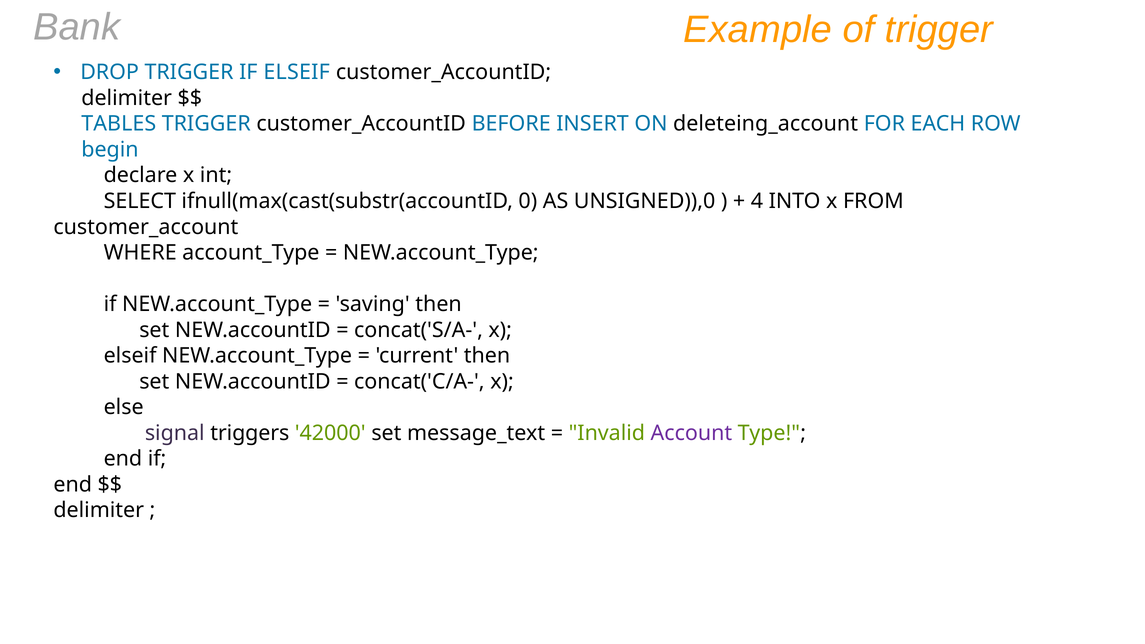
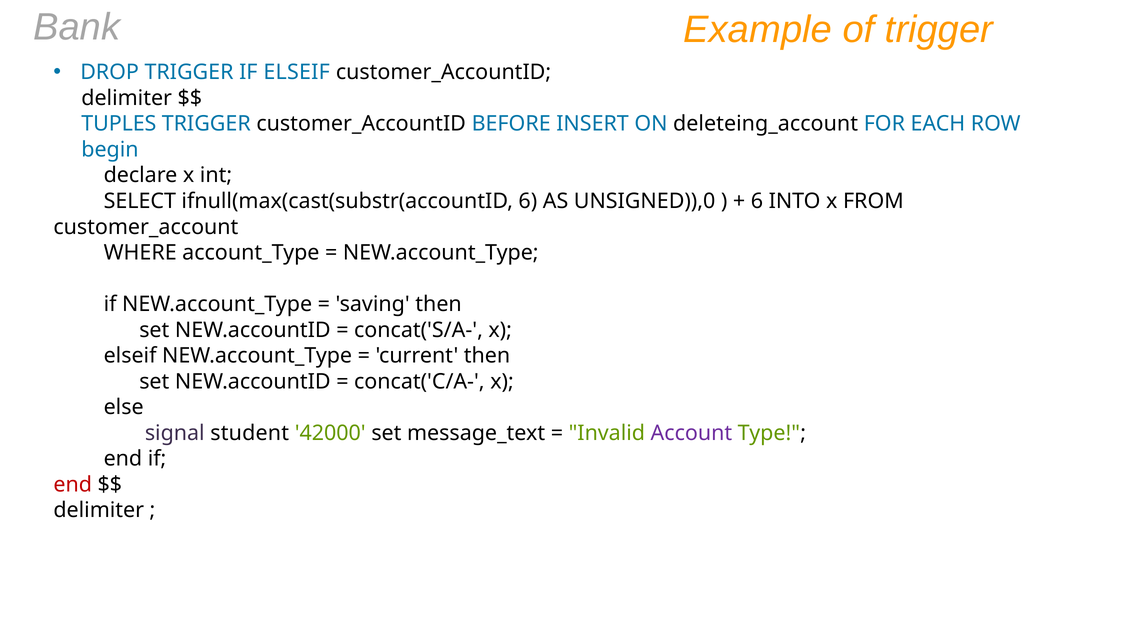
TABLES: TABLES -> TUPLES (119, 124)
ifnull(max(cast(substr(accountID 0: 0 -> 6 (528, 201)
4: 4 -> 6 (757, 201)
triggers: triggers -> student (250, 433)
end colour: black -> red (73, 485)
